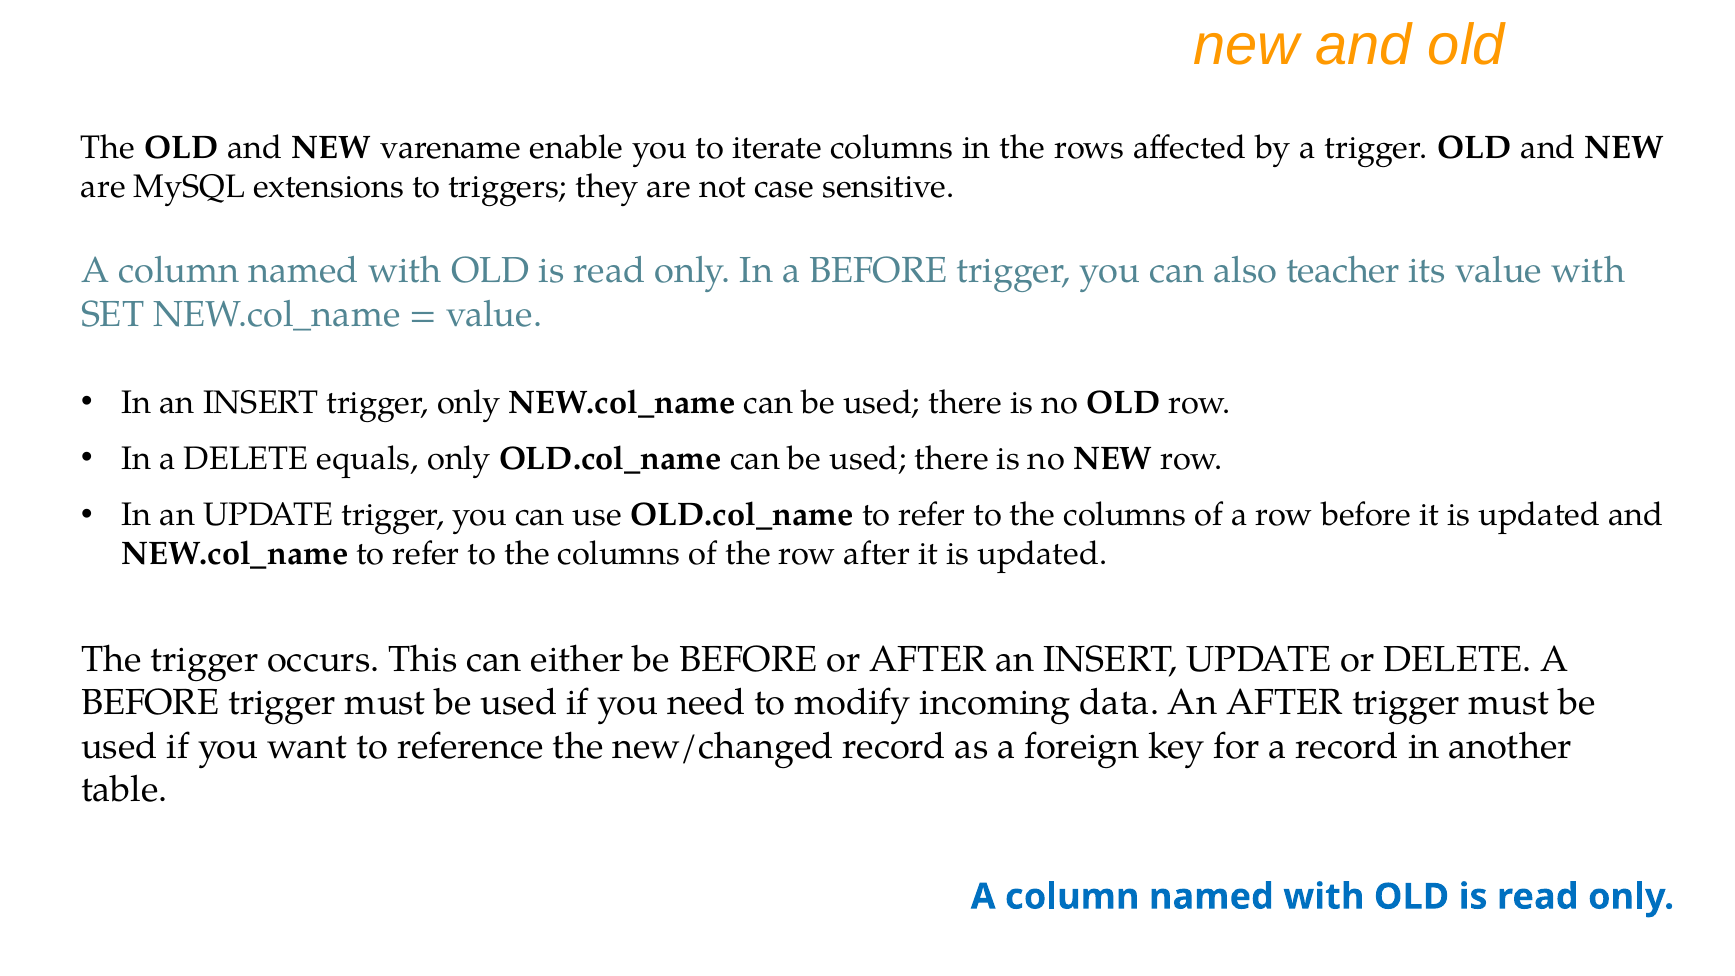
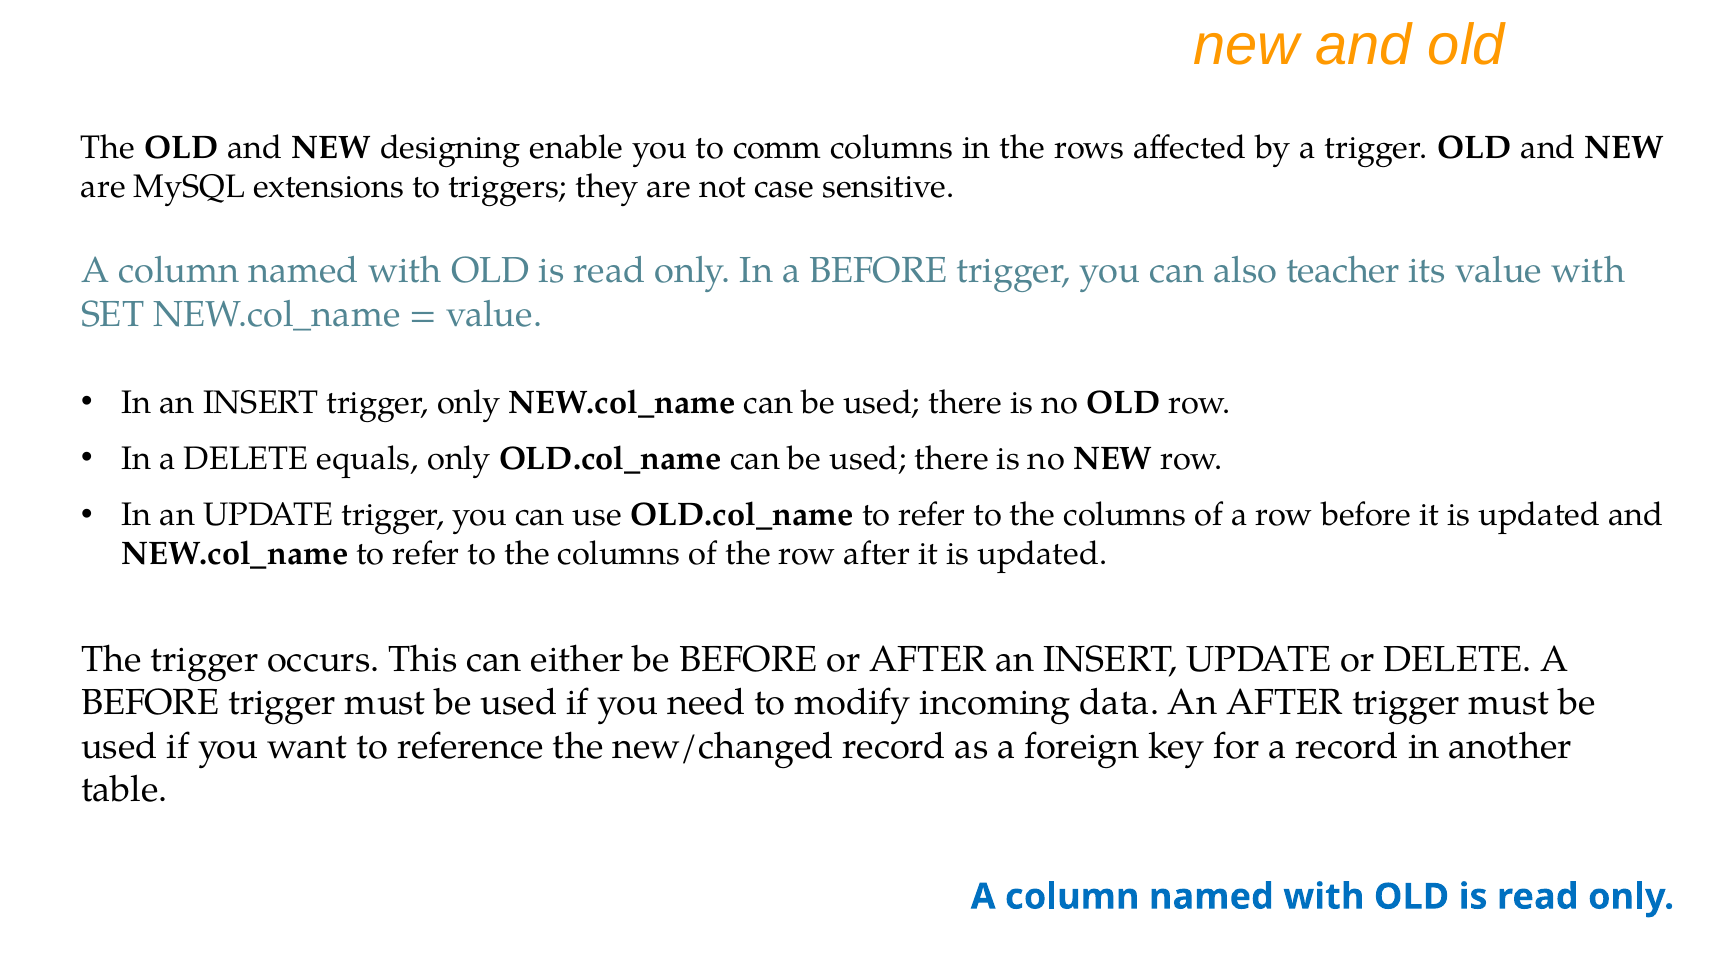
varename: varename -> designing (450, 147)
iterate: iterate -> comm (777, 147)
